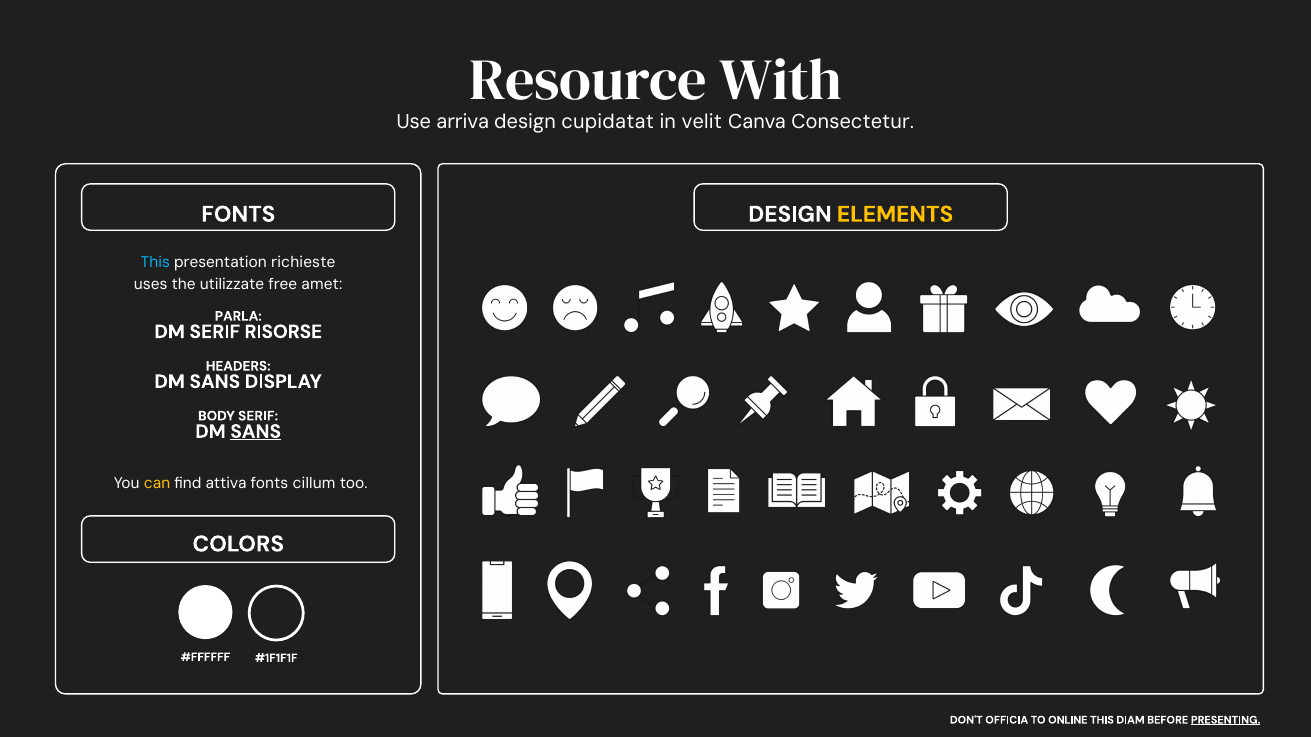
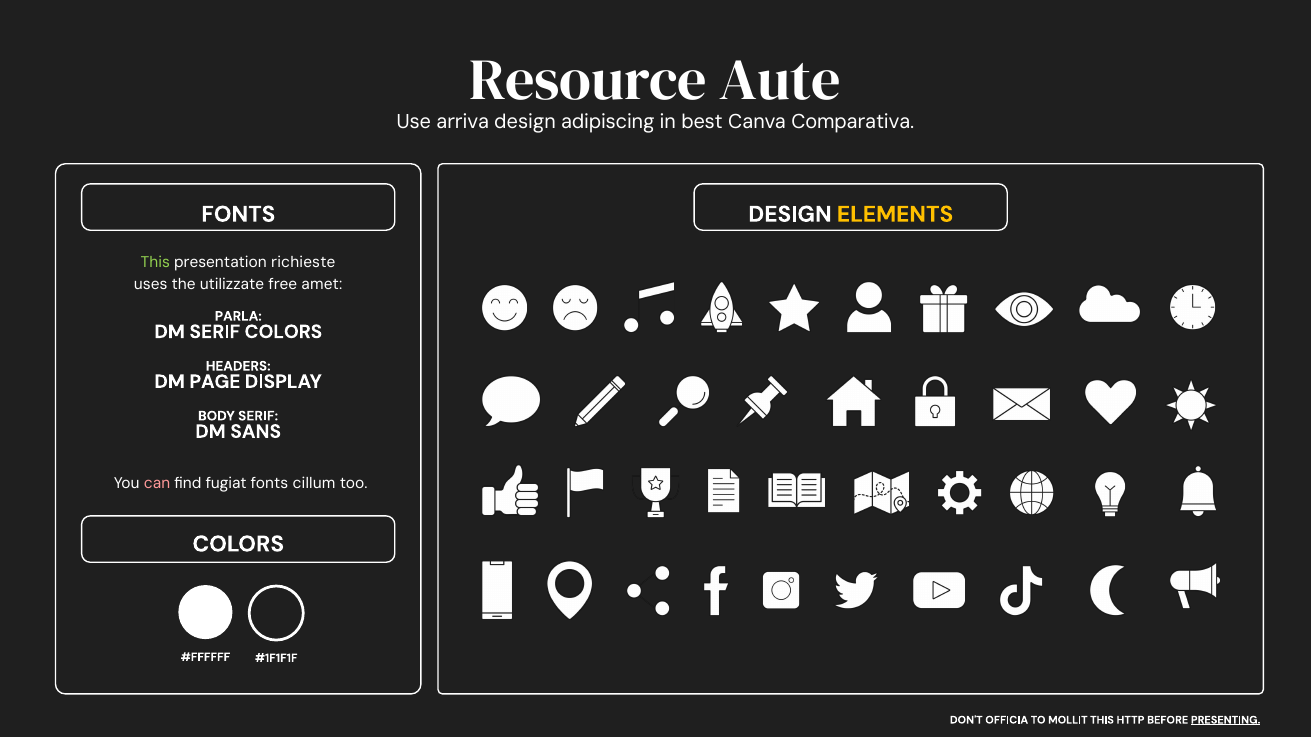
With: With -> Aute (781, 81)
cupidatat: cupidatat -> adipiscing (608, 122)
velit: velit -> best (702, 122)
Consectetur: Consectetur -> Comparativa (853, 122)
This colour: light blue -> light green (155, 262)
SERIF RISORSE: RISORSE -> COLORS (283, 332)
SANS: SANS -> PAGE (215, 382)
SANS underline: present -> none (256, 432)
can colour: yellow -> pink (157, 484)
attiva: attiva -> fugiat (226, 484)
ONLINE: ONLINE -> MOLLIT (1068, 720)
DIAM: DIAM -> HTTP (1130, 720)
